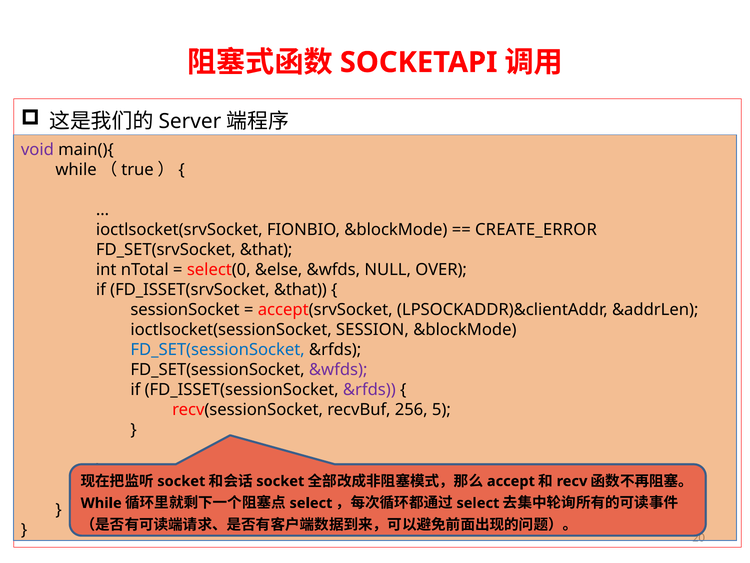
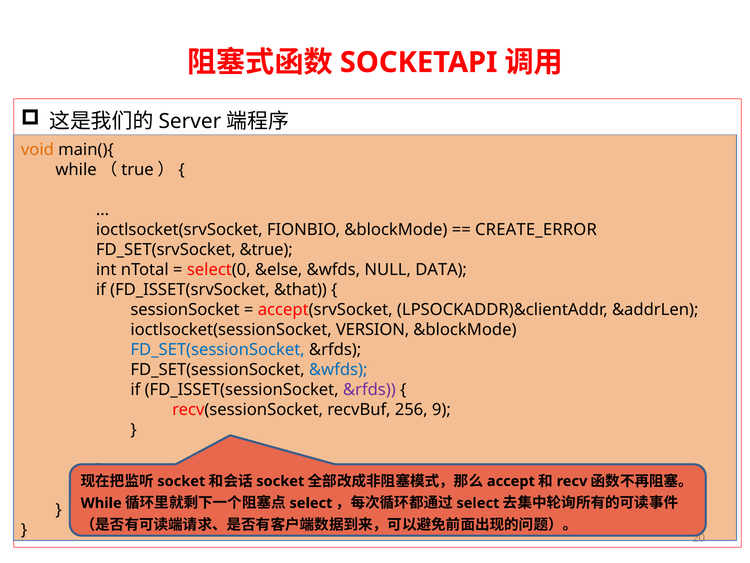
void colour: purple -> orange (37, 150)
FD_SET(srvSocket &that: &that -> &true (266, 249)
OVER: OVER -> DATA (441, 269)
SESSION: SESSION -> VERSION (373, 329)
&wfds colour: purple -> blue (338, 369)
5: 5 -> 9 (441, 409)
